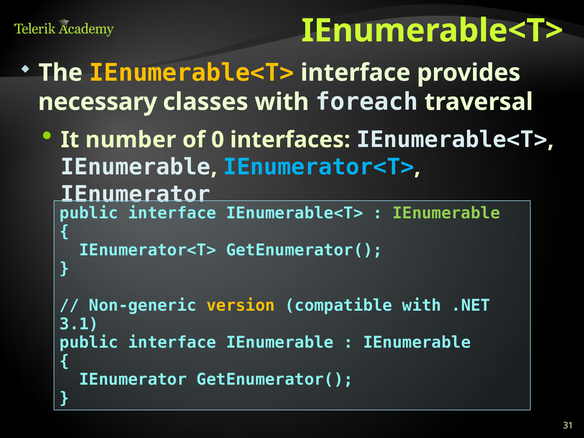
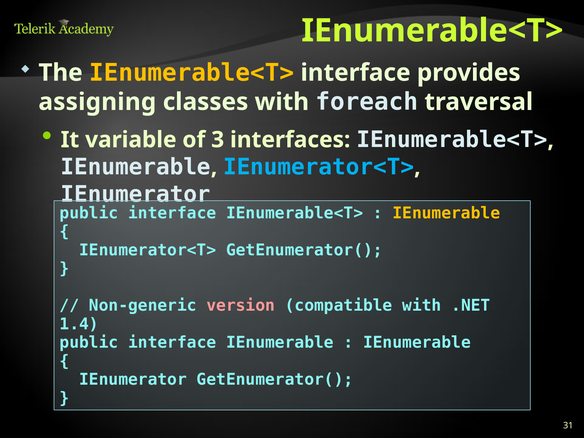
necessary: necessary -> assigning (97, 102)
number: number -> variable (131, 140)
0: 0 -> 3 (218, 140)
IEnumerable colour: light green -> yellow (446, 213)
version colour: yellow -> pink (241, 306)
3.1: 3.1 -> 1.4 (79, 324)
